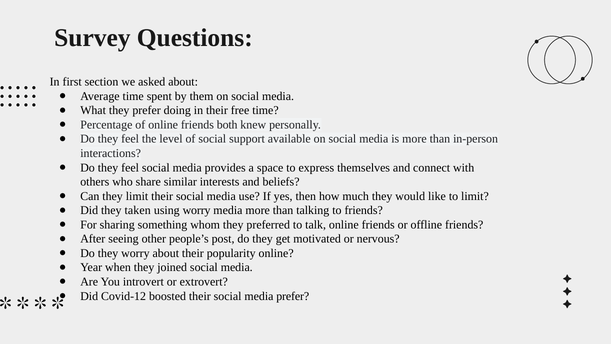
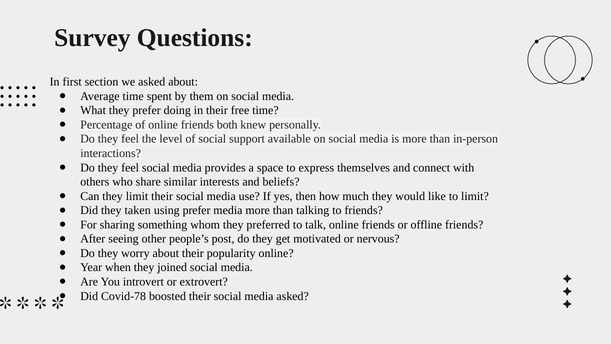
using worry: worry -> prefer (197, 210)
Covid-12: Covid-12 -> Covid-78 (124, 296)
media prefer: prefer -> asked (293, 296)
